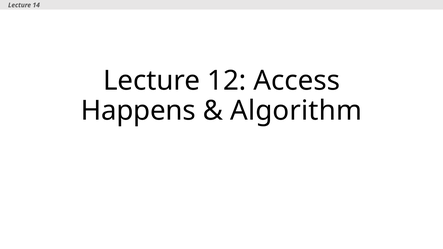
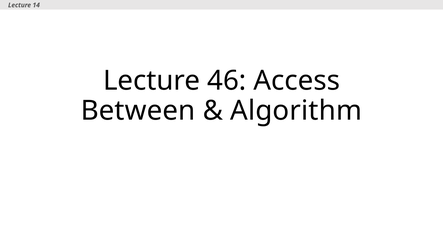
12: 12 -> 46 (227, 81)
Happens: Happens -> Between (138, 111)
